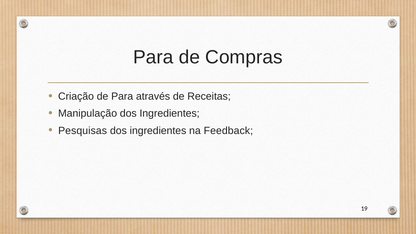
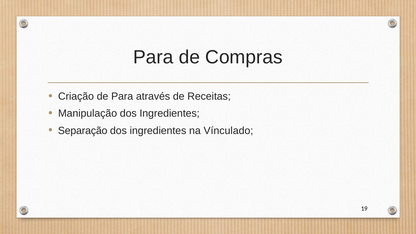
Pesquisas: Pesquisas -> Separação (83, 131)
Feedback: Feedback -> Vínculado (228, 131)
